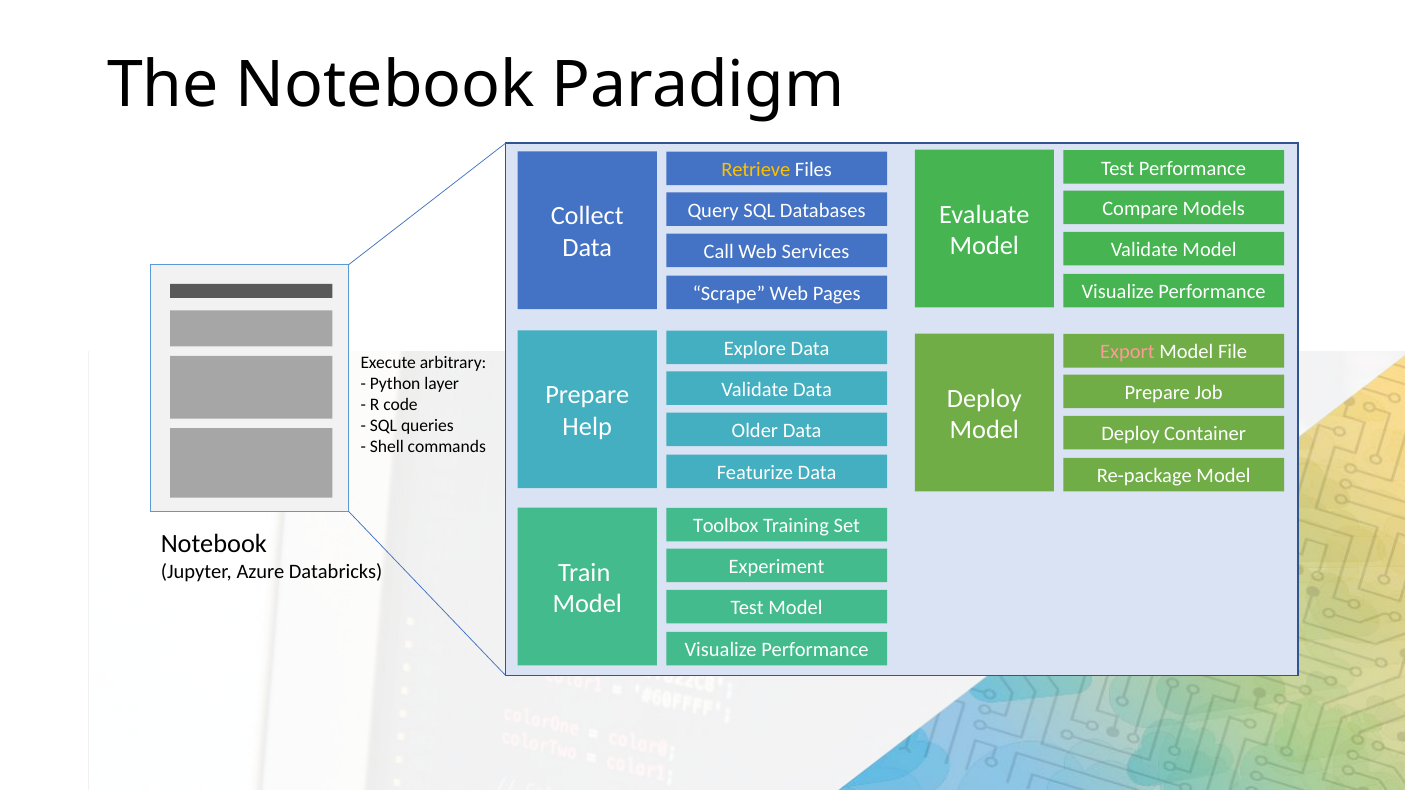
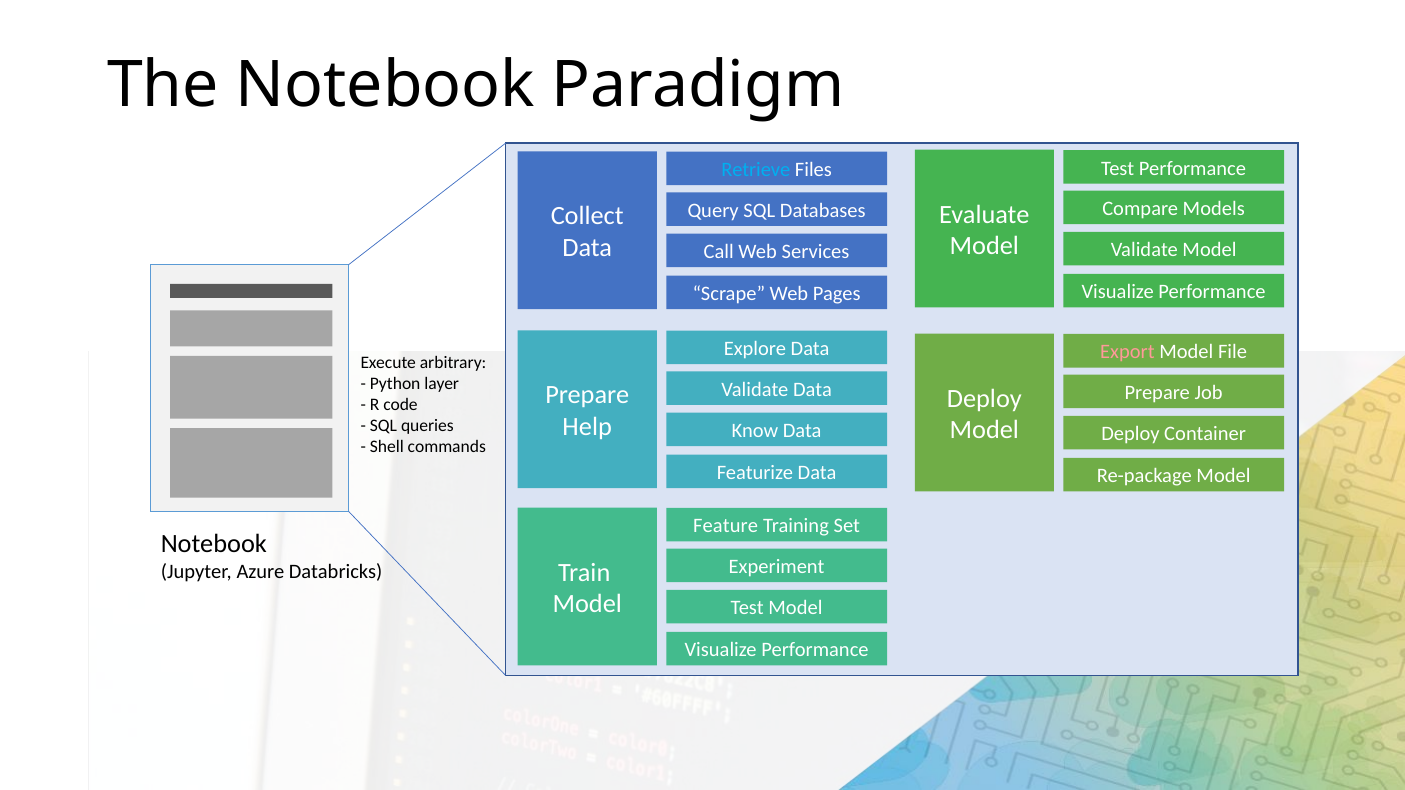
Retrieve colour: yellow -> light blue (756, 170)
Older: Older -> Know (755, 431)
Toolbox: Toolbox -> Feature (726, 526)
